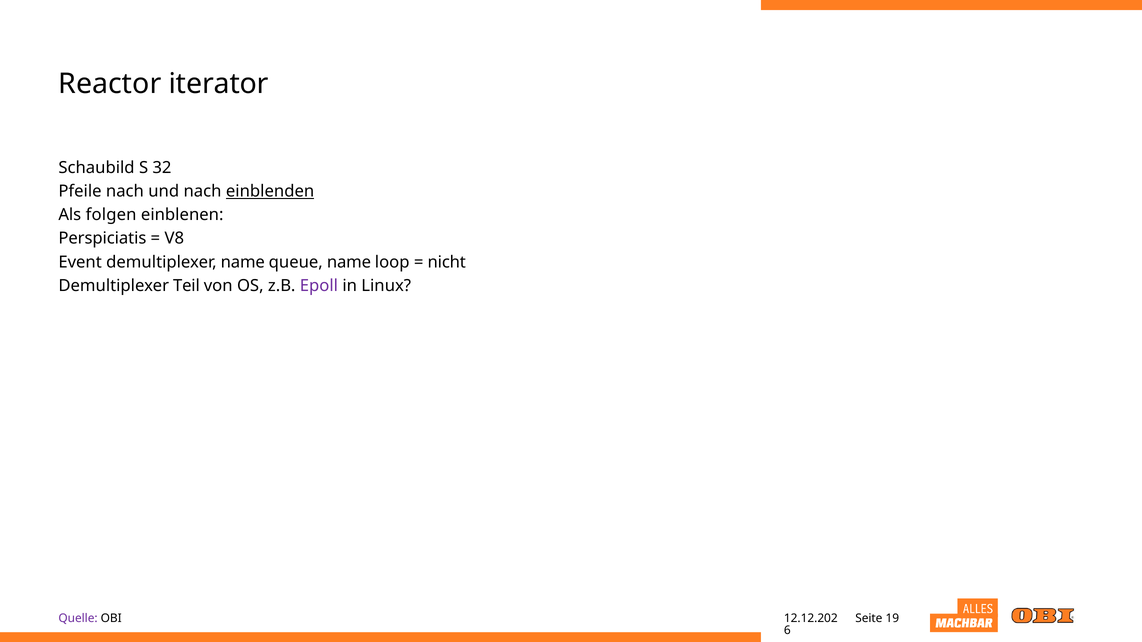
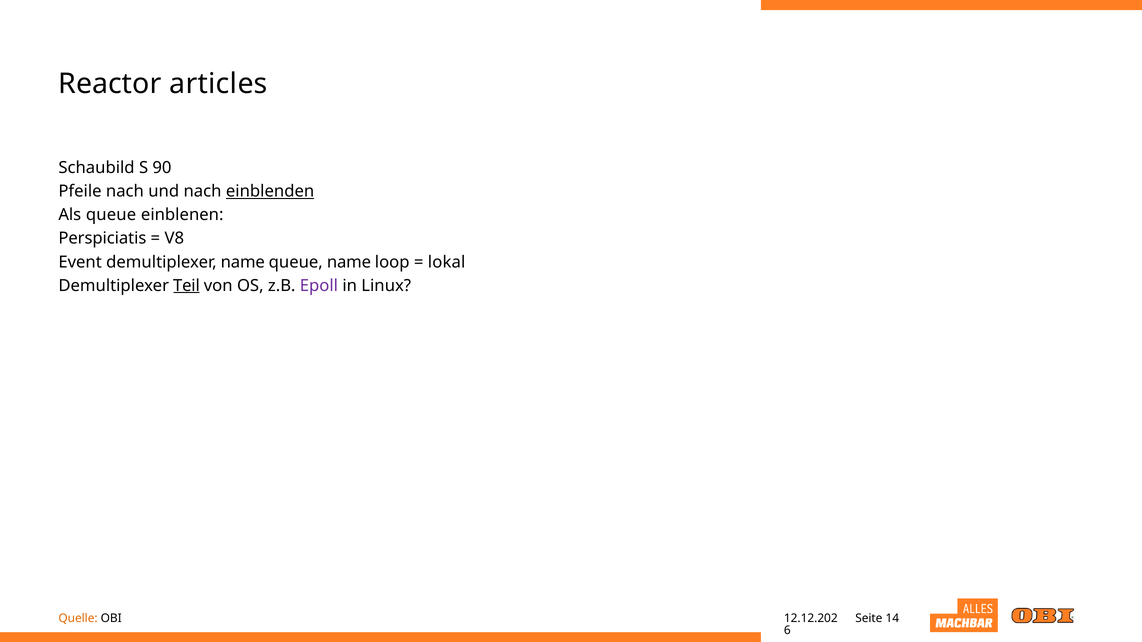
iterator: iterator -> articles (218, 84)
32: 32 -> 90 (162, 168)
Als folgen: folgen -> queue (111, 215)
nicht: nicht -> lokal (447, 262)
Teil underline: none -> present (186, 286)
Quelle colour: purple -> orange (78, 619)
19: 19 -> 14 (892, 619)
